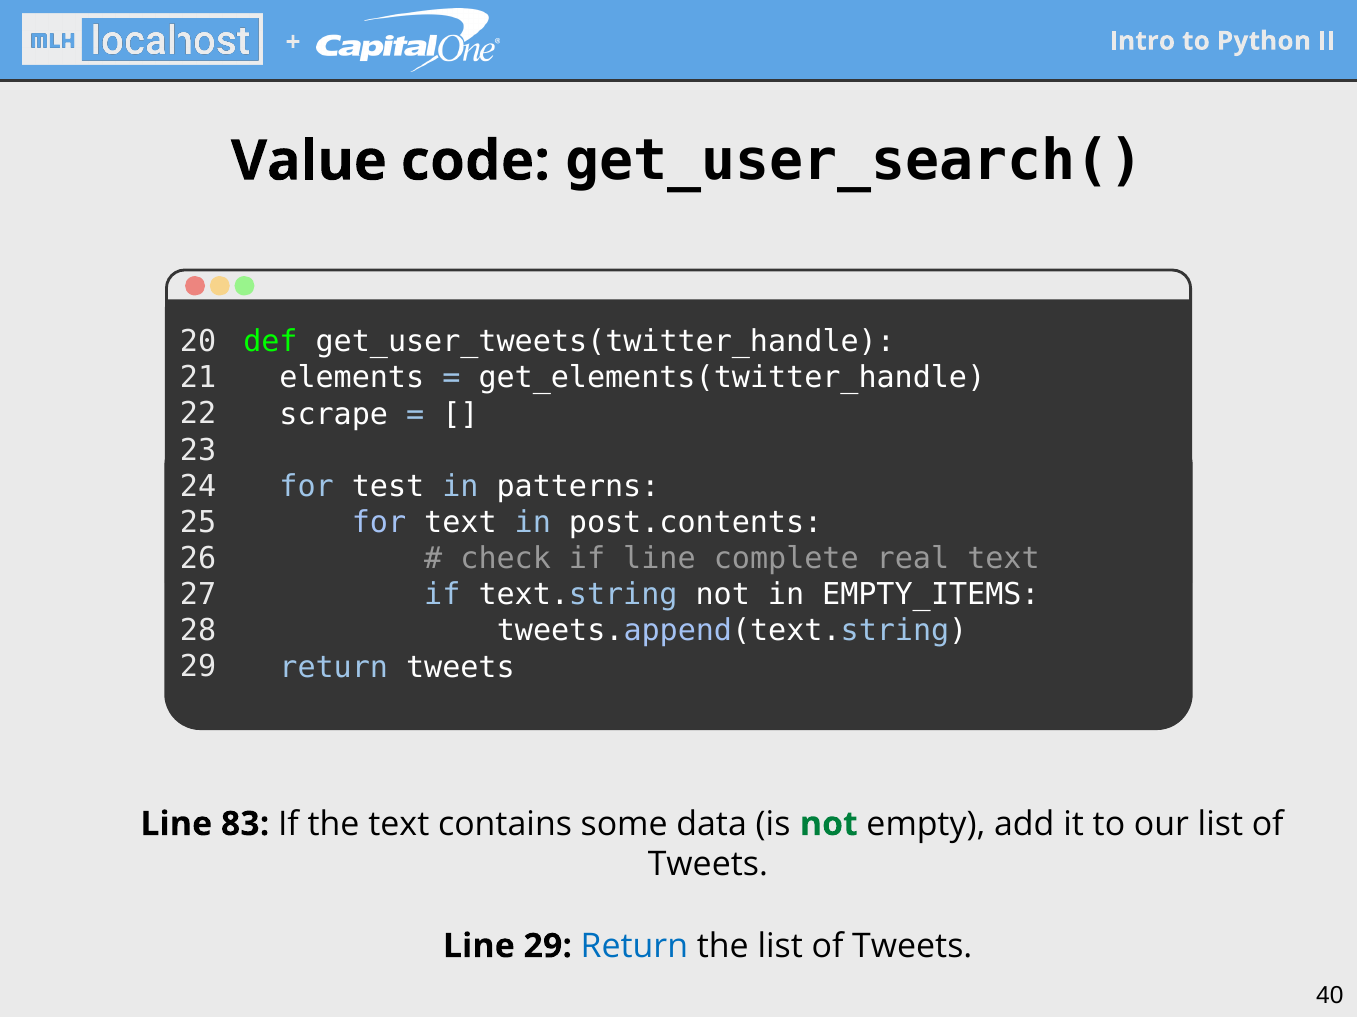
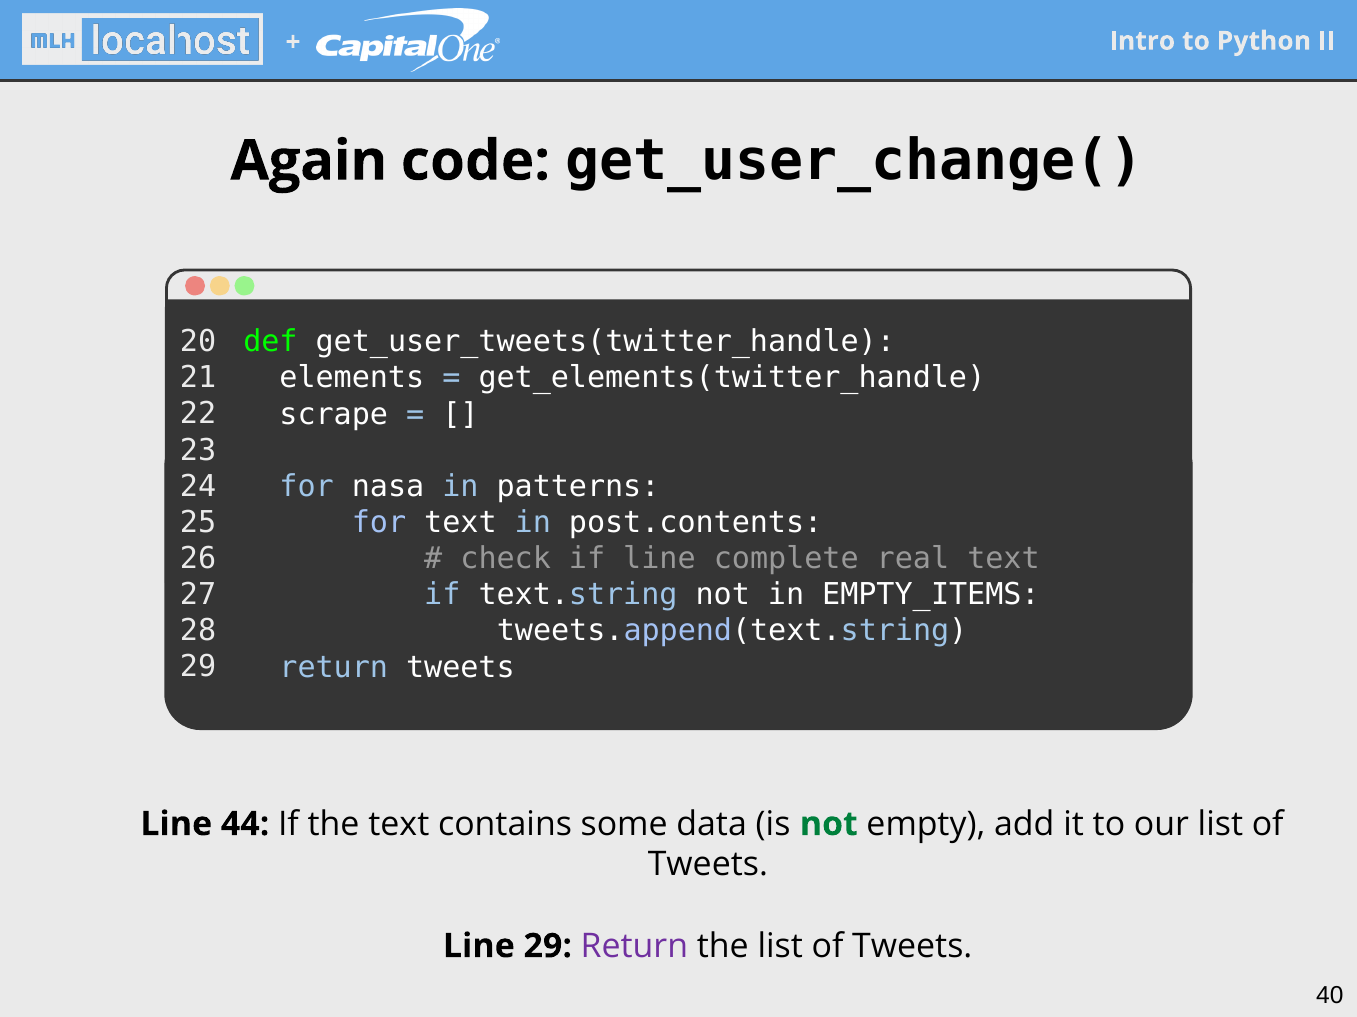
Value: Value -> Again (309, 161)
get_user_search(: get_user_search( -> get_user_change( (854, 161)
test: test -> nasa (388, 487)
83: 83 -> 44 (245, 825)
Return colour: blue -> purple (634, 947)
